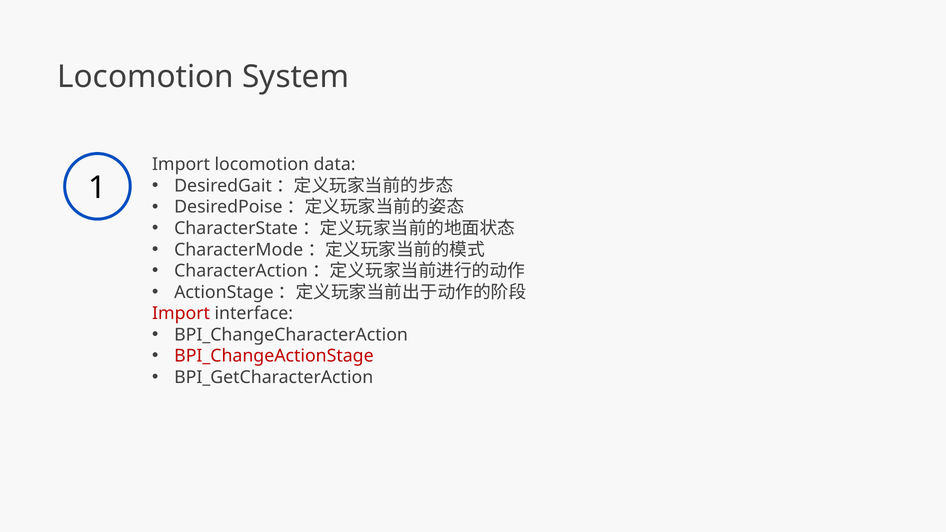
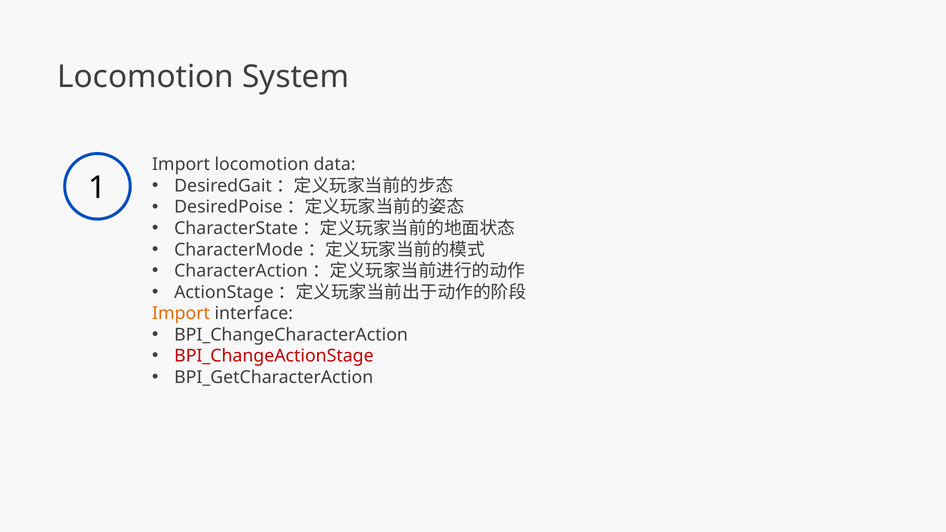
Import colour: red -> orange (181, 314)
